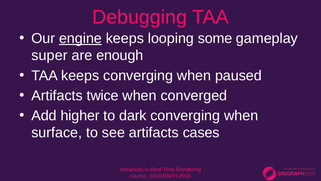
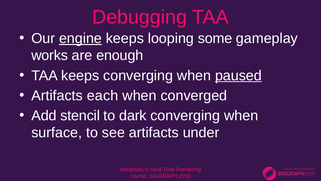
super: super -> works (50, 55)
paused underline: none -> present (238, 75)
twice: twice -> each (103, 95)
higher: higher -> stencil (80, 115)
cases: cases -> under (201, 132)
